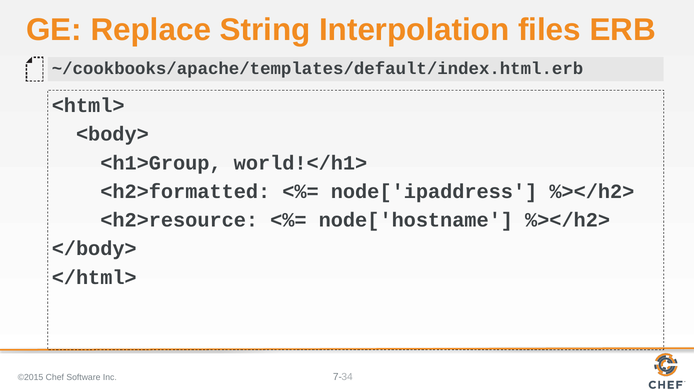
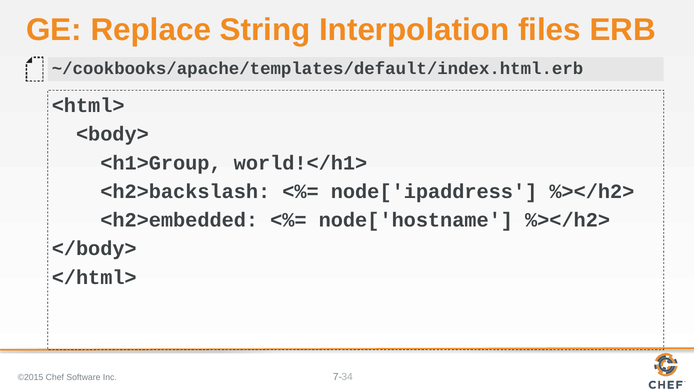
<h2>formatted: <h2>formatted -> <h2>backslash (185, 192)
<h2>resource: <h2>resource -> <h2>embedded (179, 220)
